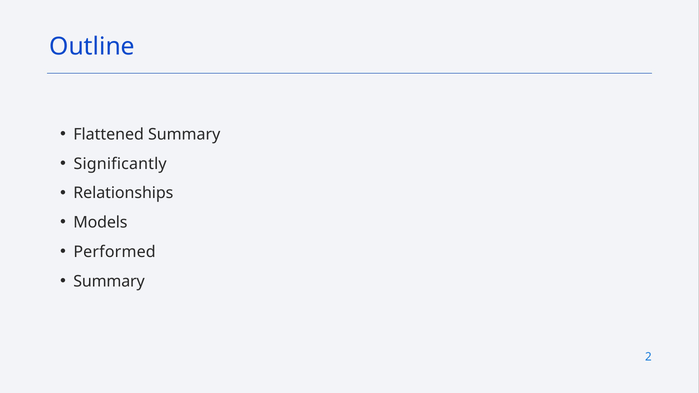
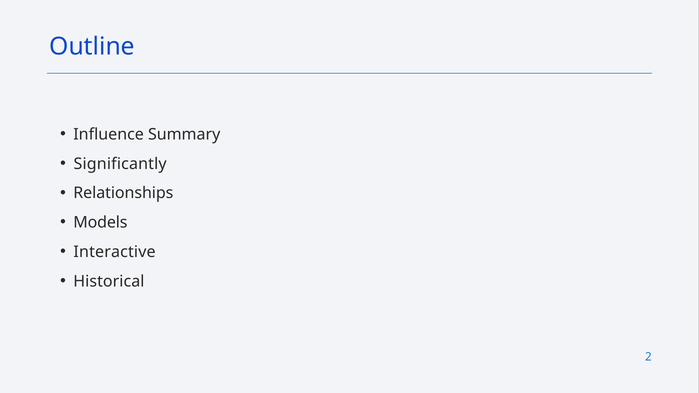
Flattened: Flattened -> Influence (109, 134)
Performed: Performed -> Interactive (115, 252)
Summary: Summary -> Historical (109, 281)
